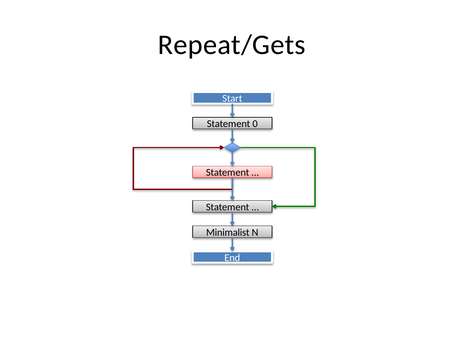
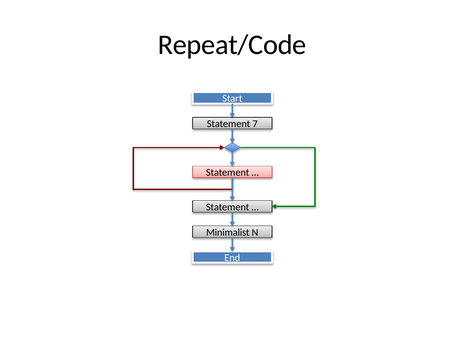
Repeat/Gets: Repeat/Gets -> Repeat/Code (232, 45)
0: 0 -> 7 (255, 124)
